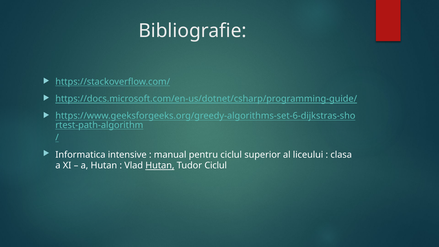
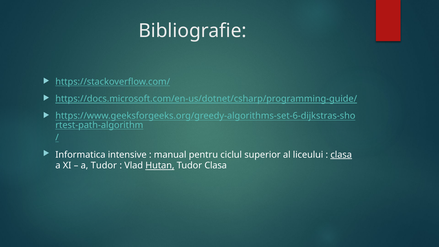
clasa underline: none -> present (341, 155)
a Hutan: Hutan -> Tudor (104, 166)
Tudor Ciclul: Ciclul -> Clasa (216, 166)
